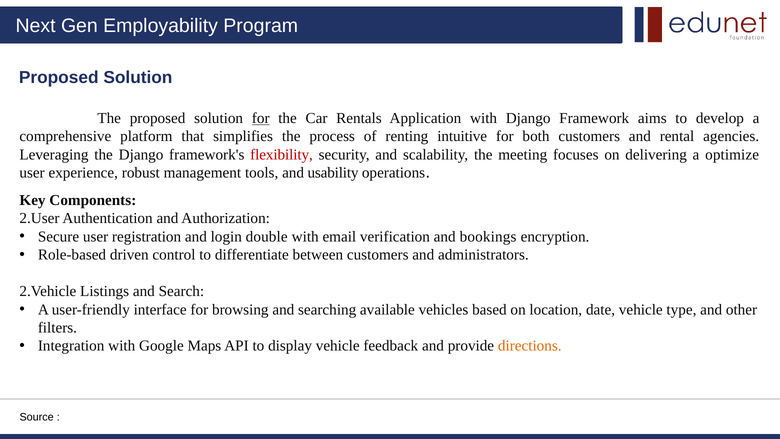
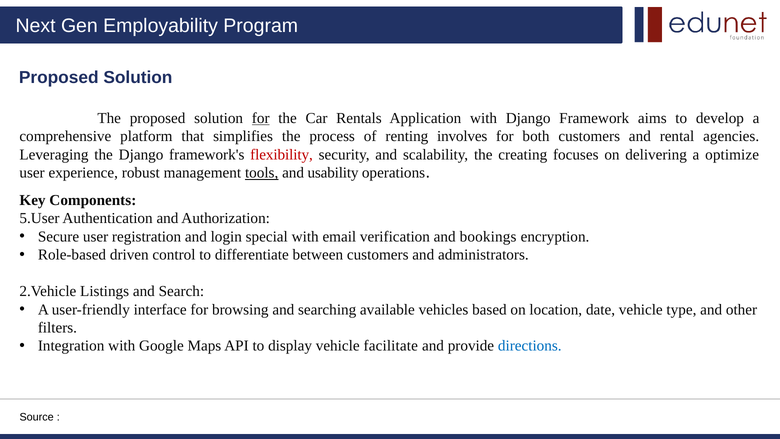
intuitive: intuitive -> involves (462, 136)
meeting: meeting -> creating (523, 155)
tools underline: none -> present (262, 173)
2.User: 2.User -> 5.User (39, 218)
double: double -> special (267, 237)
feedback: feedback -> facilitate (391, 346)
directions colour: orange -> blue (530, 346)
